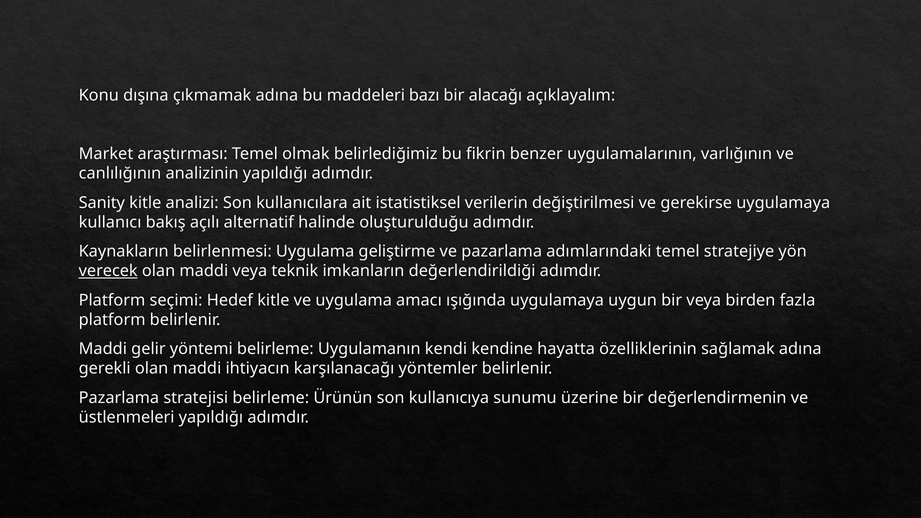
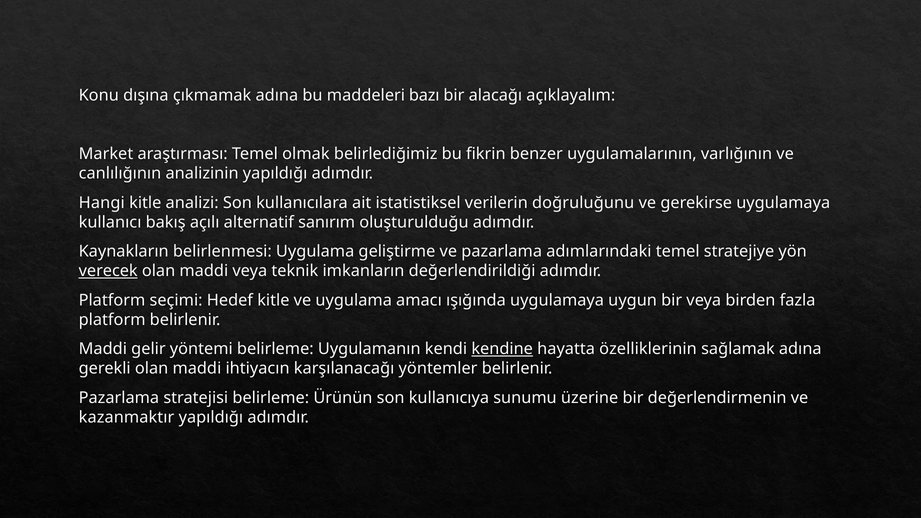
Sanity: Sanity -> Hangi (102, 203)
değiştirilmesi: değiştirilmesi -> doğruluğunu (583, 203)
halinde: halinde -> sanırım (327, 222)
kendine underline: none -> present (502, 349)
üstlenmeleri: üstlenmeleri -> kazanmaktır (127, 417)
